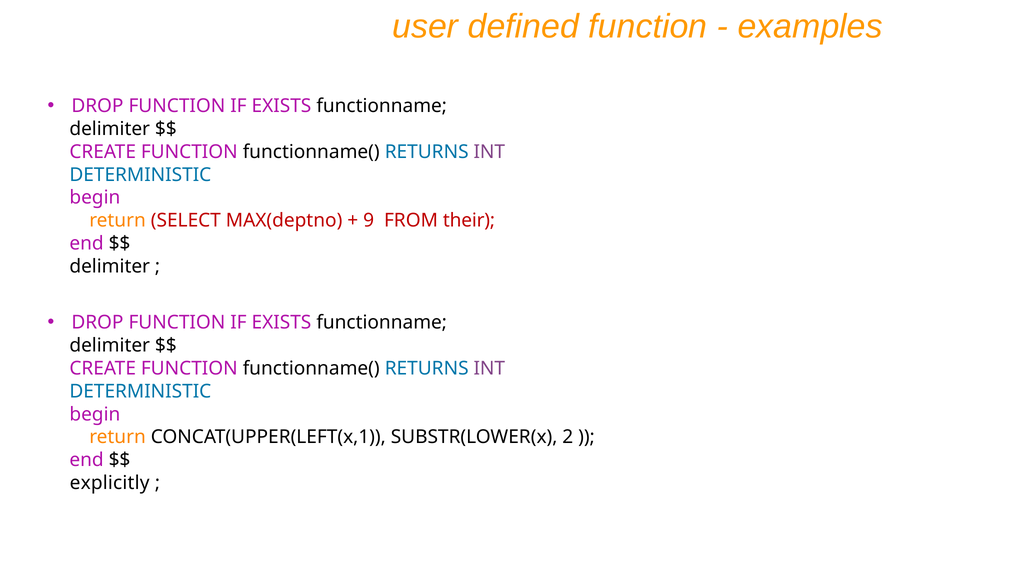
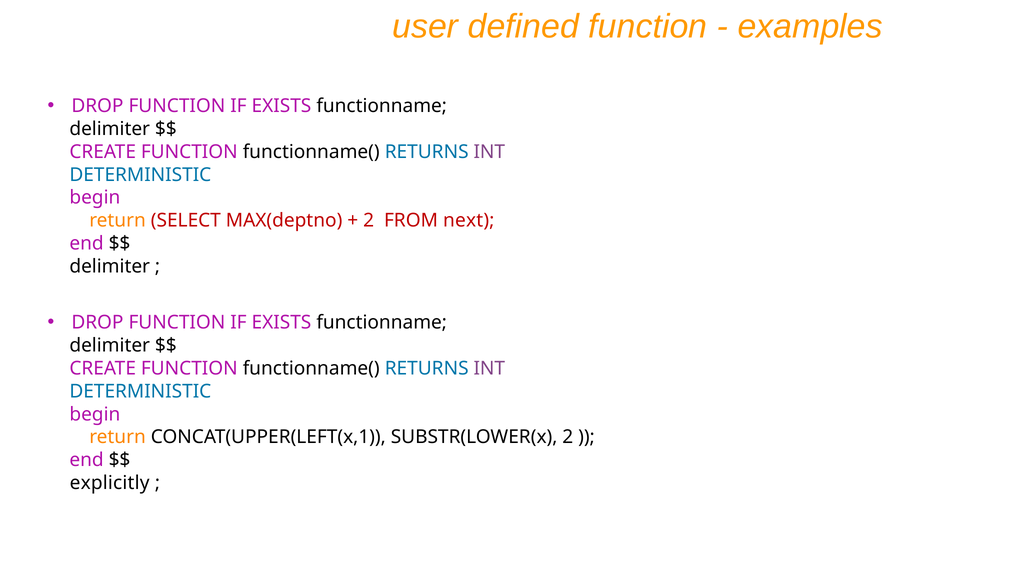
9: 9 -> 2 (369, 220)
their: their -> next (469, 220)
